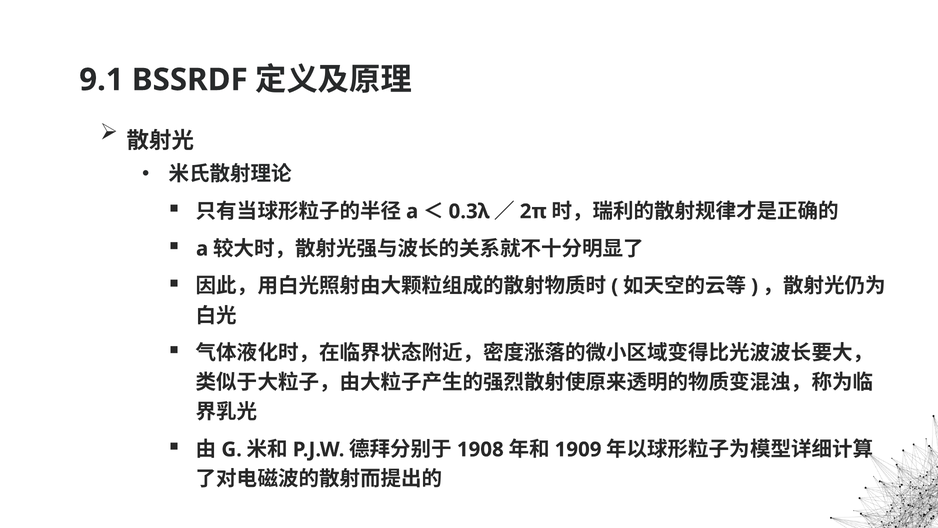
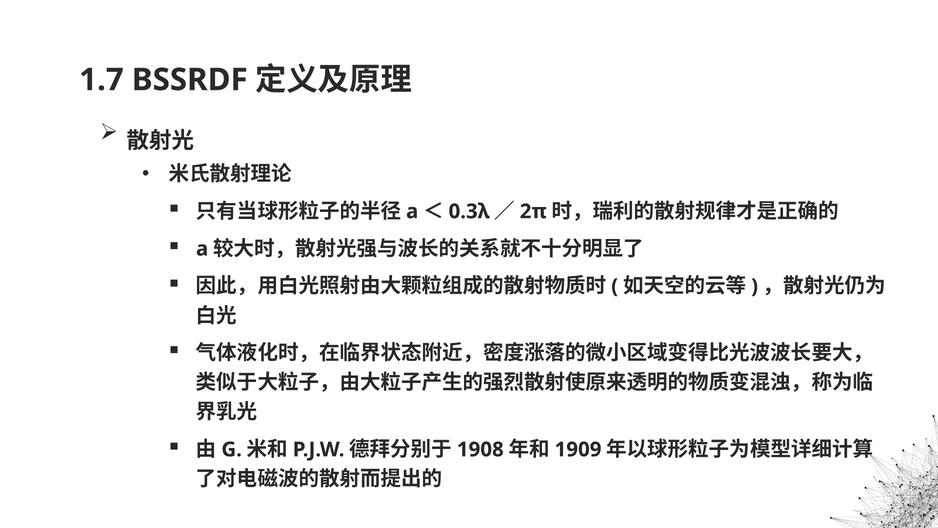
9.1: 9.1 -> 1.7 (101, 80)
